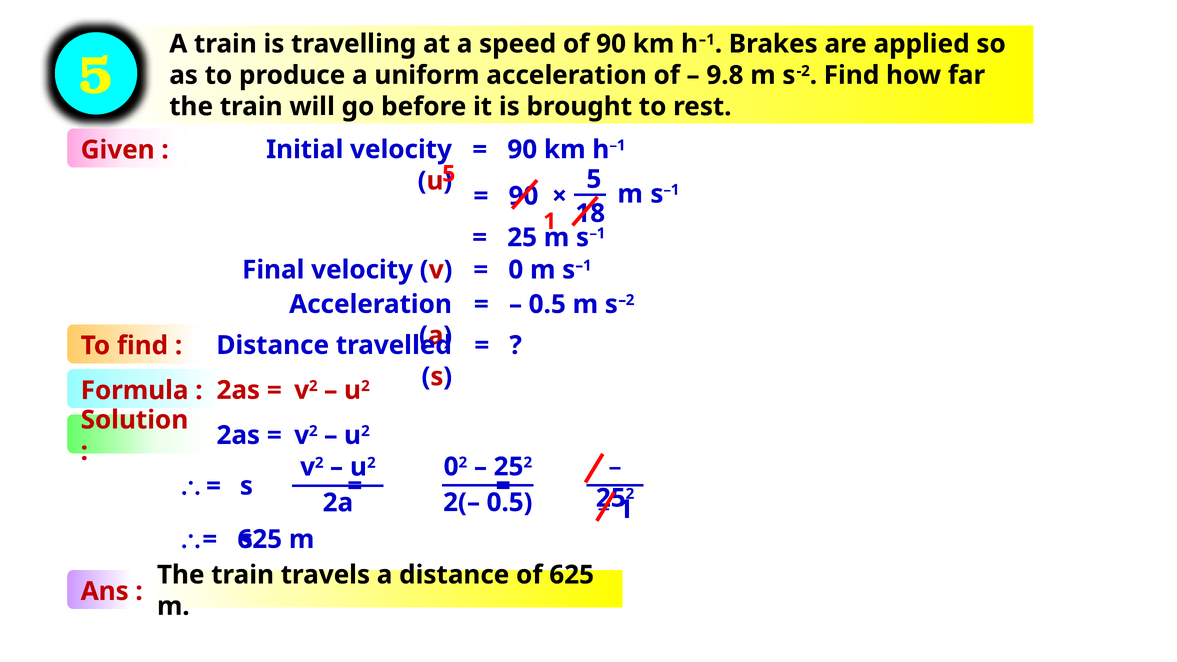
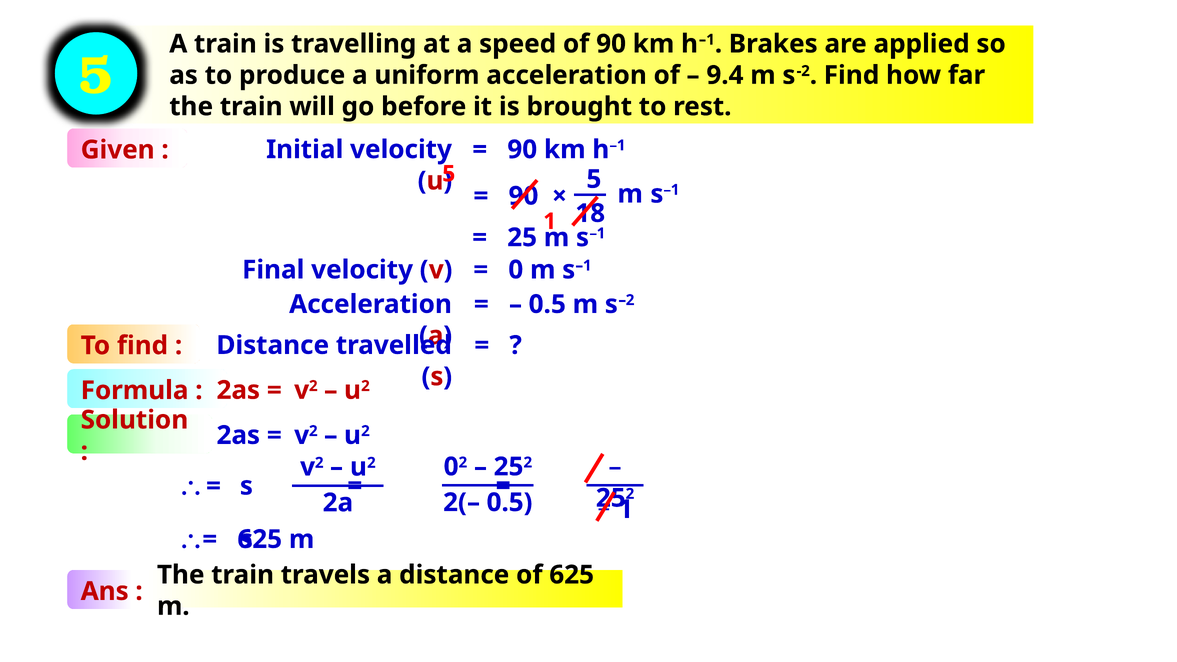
9.8: 9.8 -> 9.4 (725, 75)
